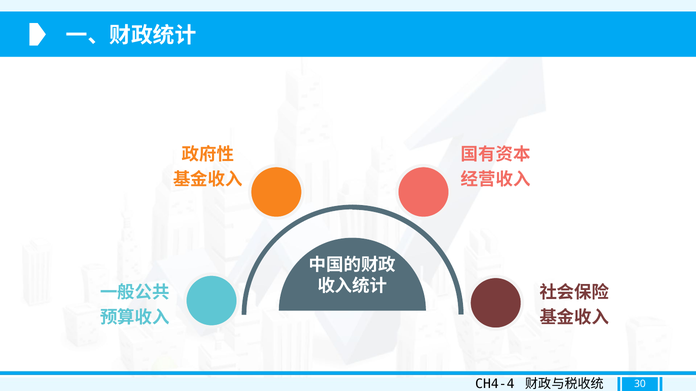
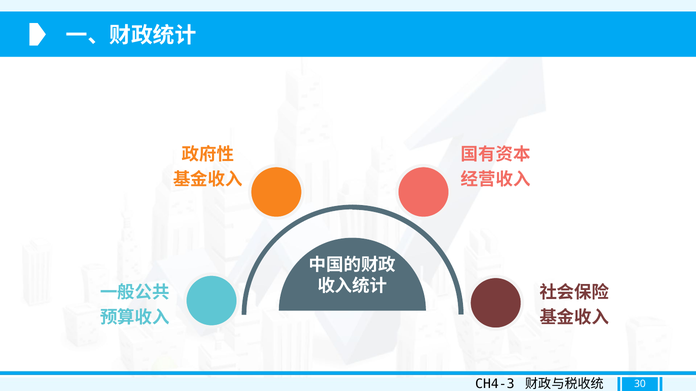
CH4-4: CH4-4 -> CH4-3 (495, 384)
